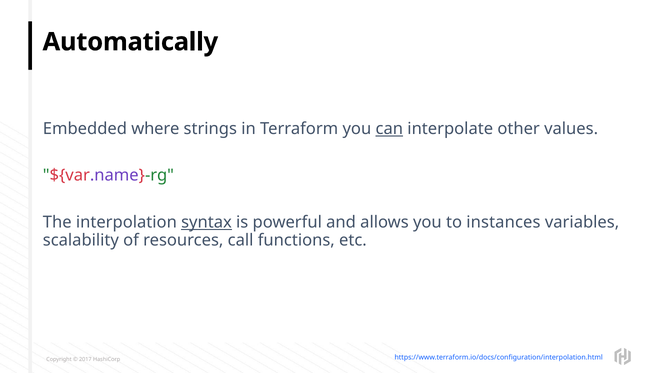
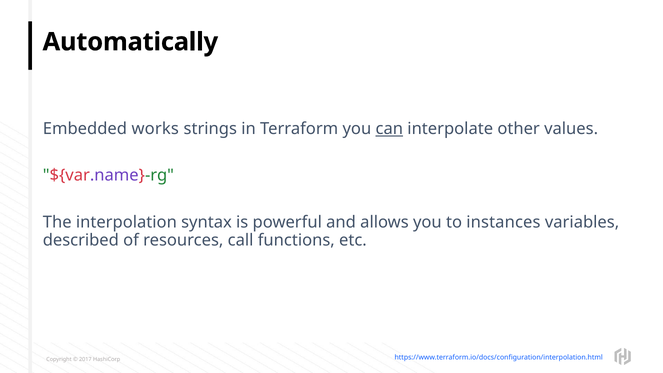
where: where -> works (155, 129)
syntax underline: present -> none (206, 222)
scalability: scalability -> described (81, 240)
